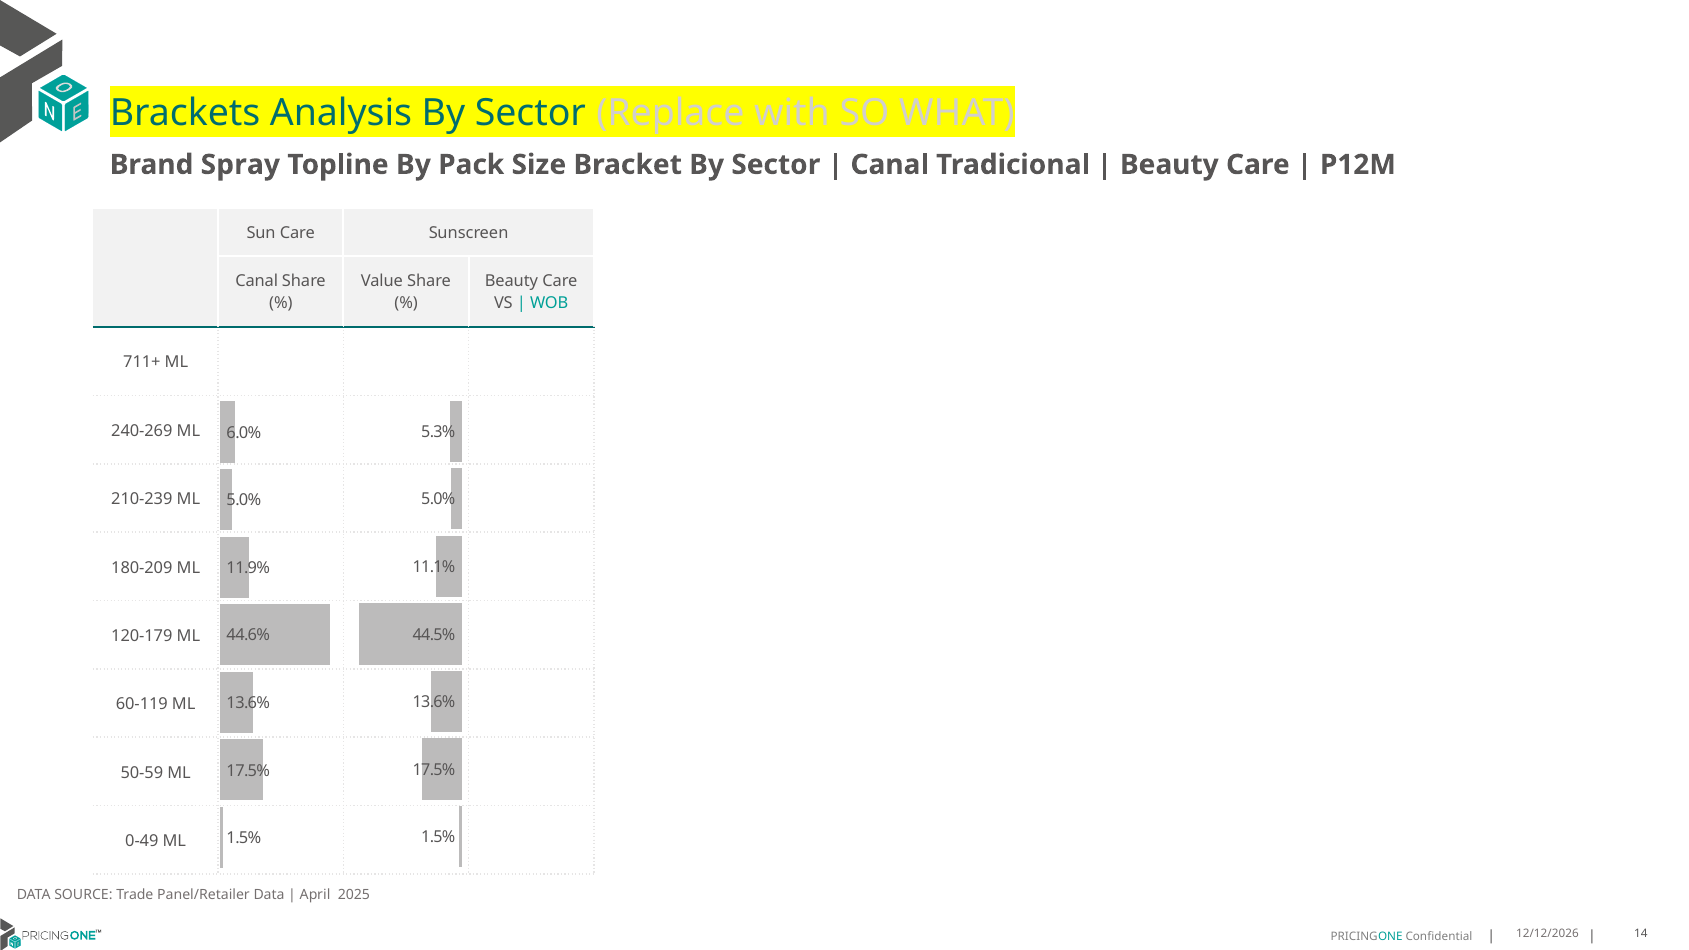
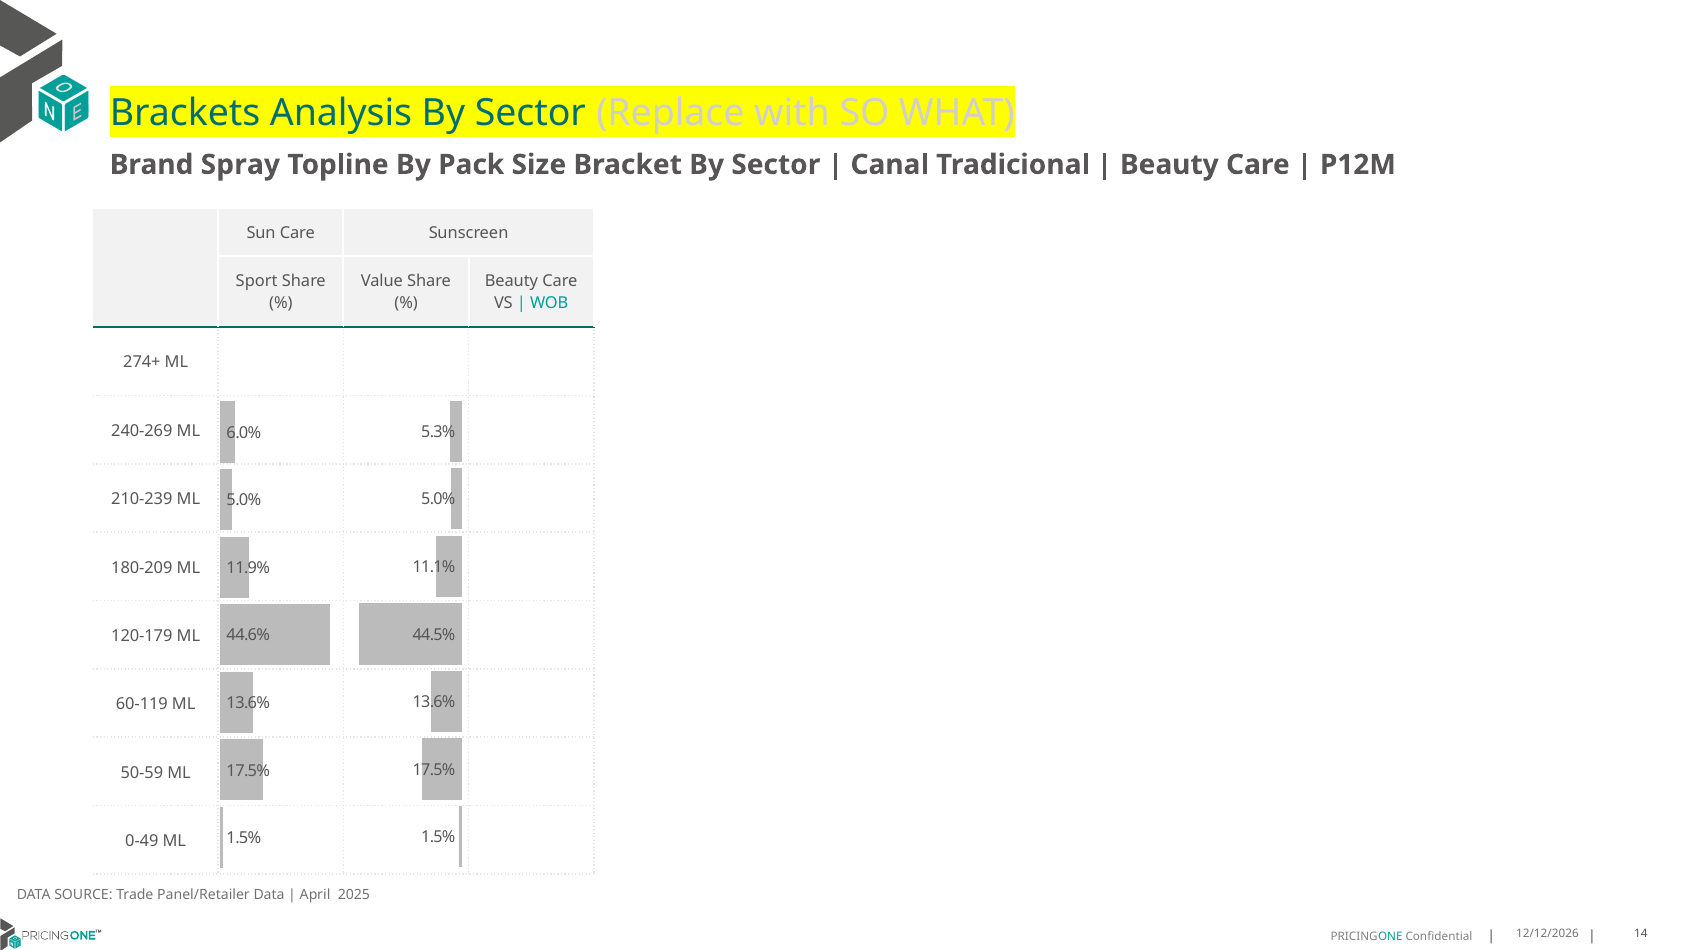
Canal: Canal -> Sport (257, 281)
711+: 711+ -> 274+ (142, 363)
